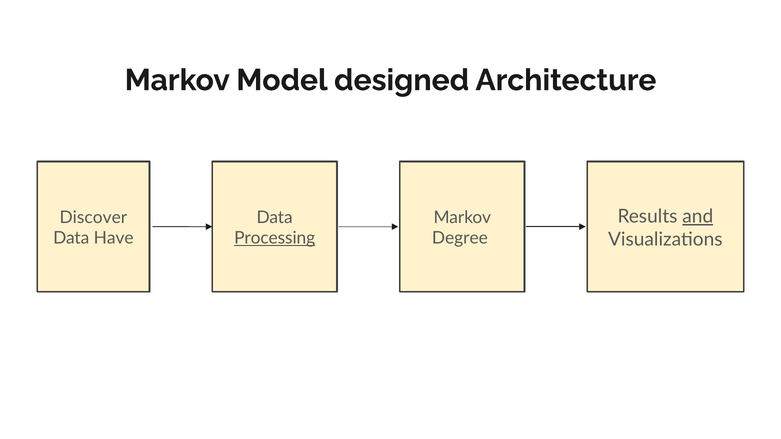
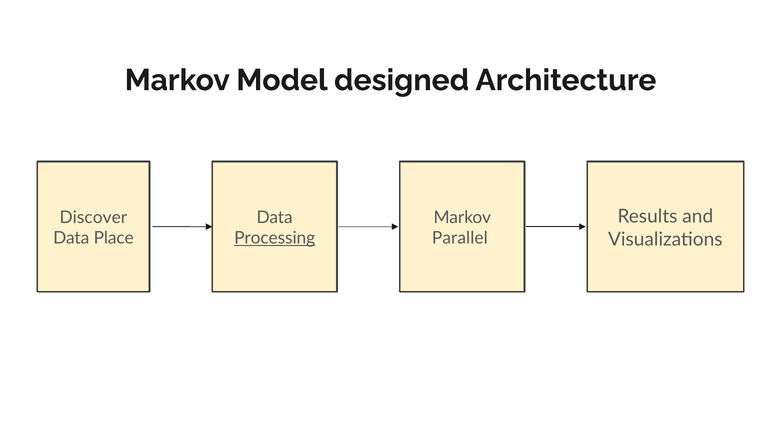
and underline: present -> none (698, 217)
Have: Have -> Place (114, 238)
Degree: Degree -> Parallel (460, 238)
